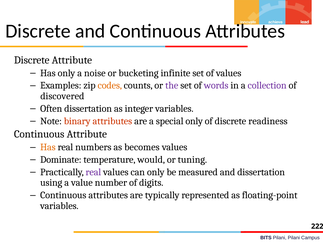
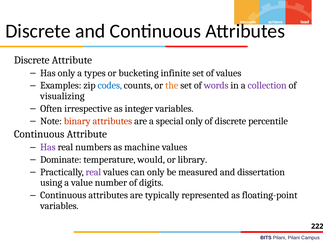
noise: noise -> types (95, 73)
codes colour: orange -> blue (110, 86)
the colour: purple -> orange (172, 86)
discovered: discovered -> visualizing (62, 96)
Often dissertation: dissertation -> irrespective (88, 109)
readiness: readiness -> percentile (268, 121)
Has colour: orange -> purple (48, 147)
becomes: becomes -> machine (142, 147)
tuning: tuning -> library (192, 160)
